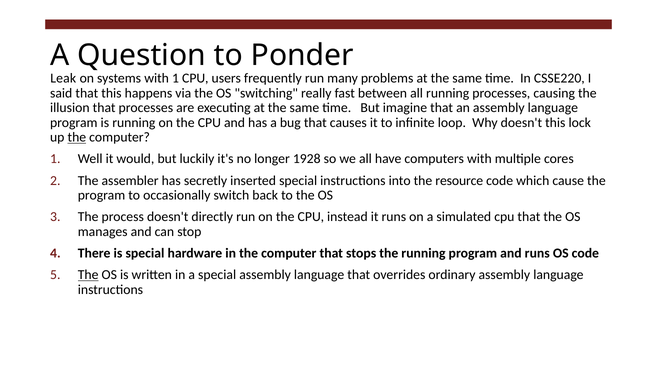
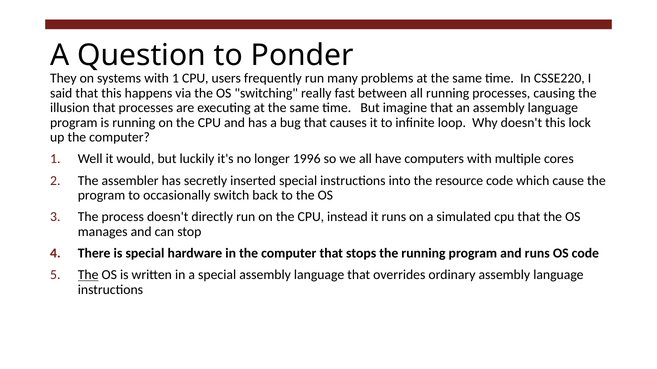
Leak: Leak -> They (63, 78)
the underline: present -> none (77, 138)
1928: 1928 -> 1996 (307, 159)
